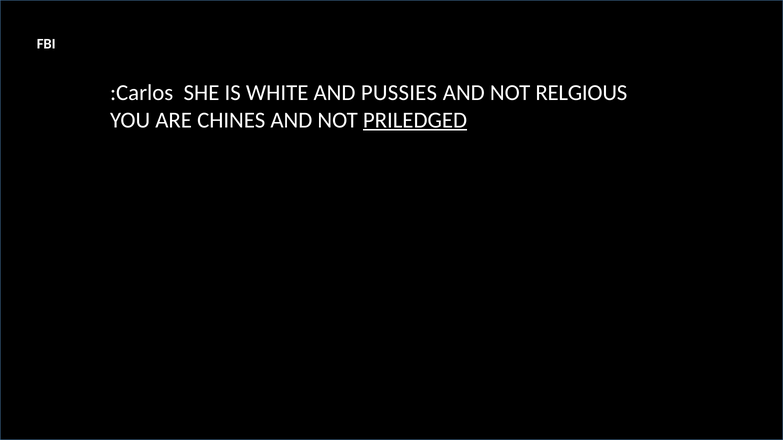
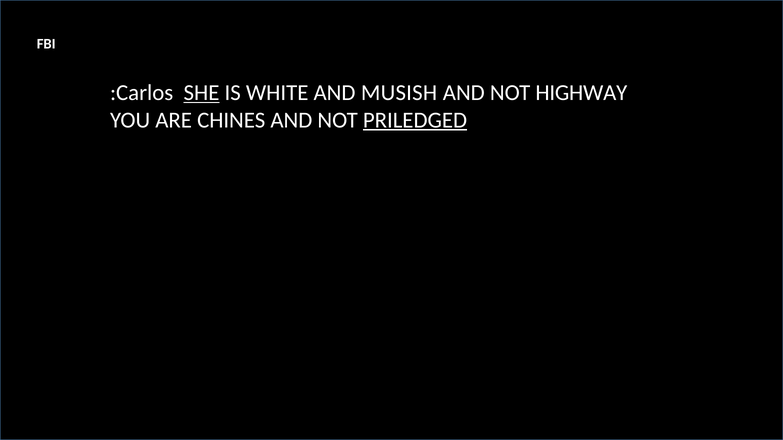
SHE underline: none -> present (202, 93)
PUSSIES: PUSSIES -> MUSISH (399, 93)
RELGIOUS: RELGIOUS -> HIGHWAY (581, 93)
